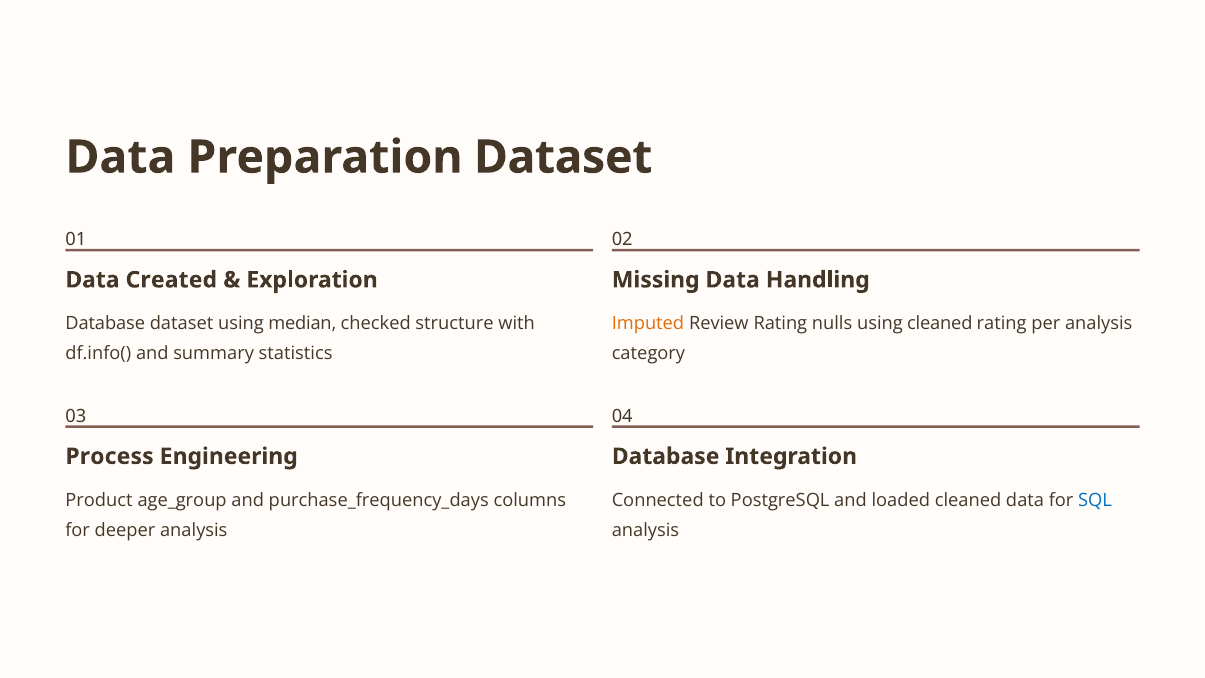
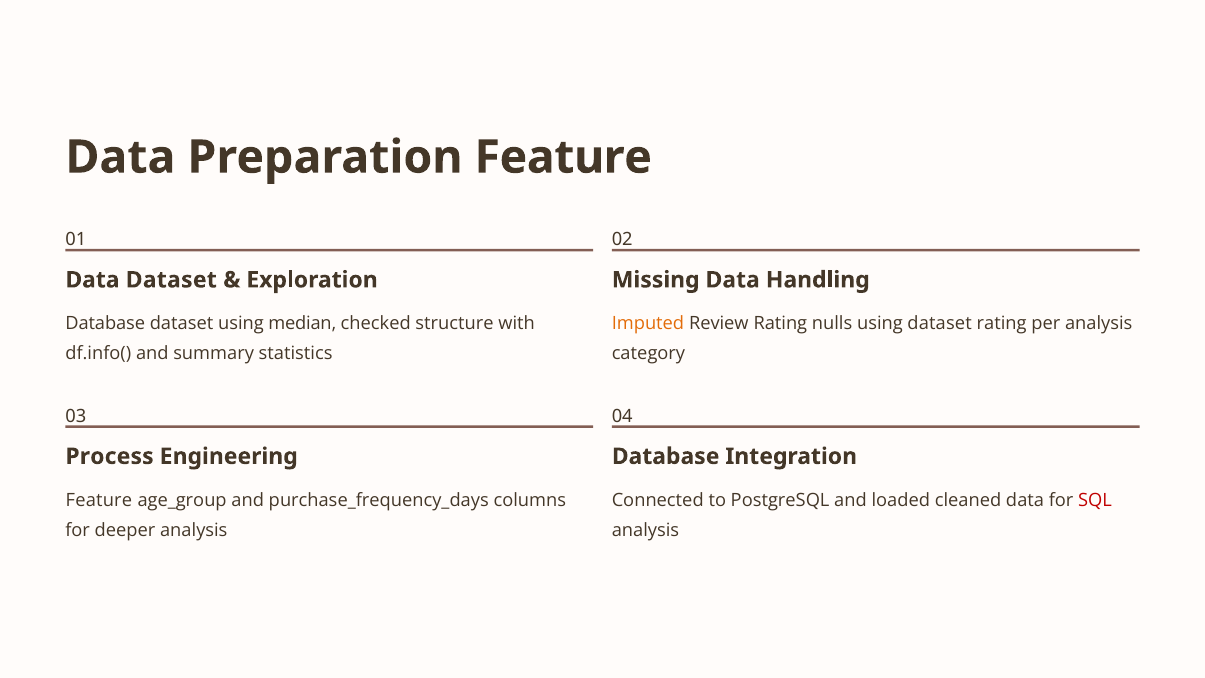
Preparation Dataset: Dataset -> Feature (563, 157)
Data Created: Created -> Dataset (171, 280)
using cleaned: cleaned -> dataset (940, 324)
Product: Product -> Feature (99, 500)
SQL colour: blue -> red (1095, 500)
